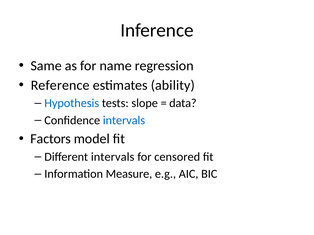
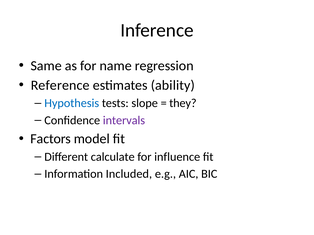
data: data -> they (183, 103)
intervals colour: blue -> purple (124, 121)
Different intervals: intervals -> calculate (113, 157)
censored: censored -> influence (177, 157)
Measure: Measure -> Included (129, 174)
